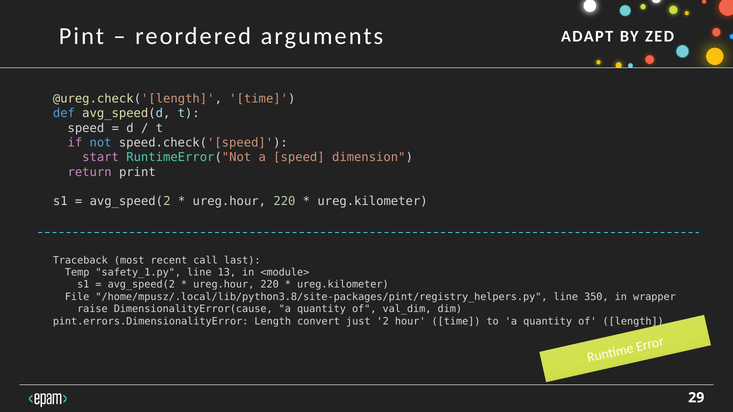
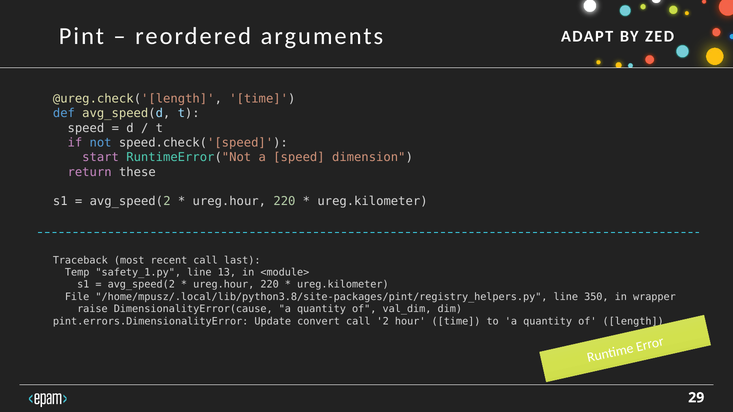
print: print -> these (137, 172)
pint.errors.DimensionalityError Length: Length -> Update (273, 322)
convert just: just -> call (358, 322)
